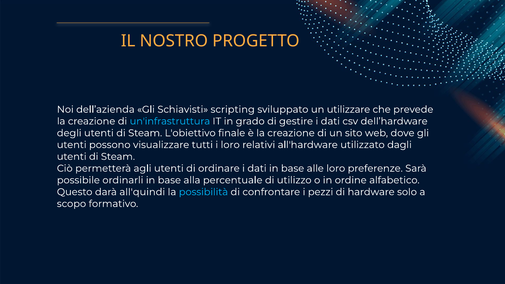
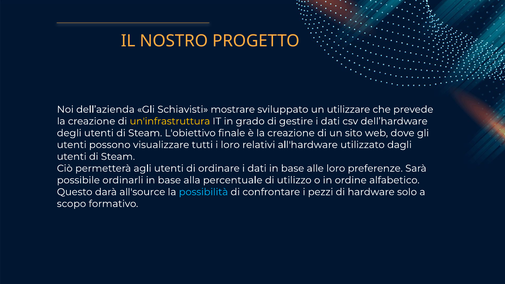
scripting: scripting -> mostrare (233, 109)
un'infrastruttura colour: light blue -> yellow (170, 121)
all'quindi: all'quindi -> all'source (142, 192)
